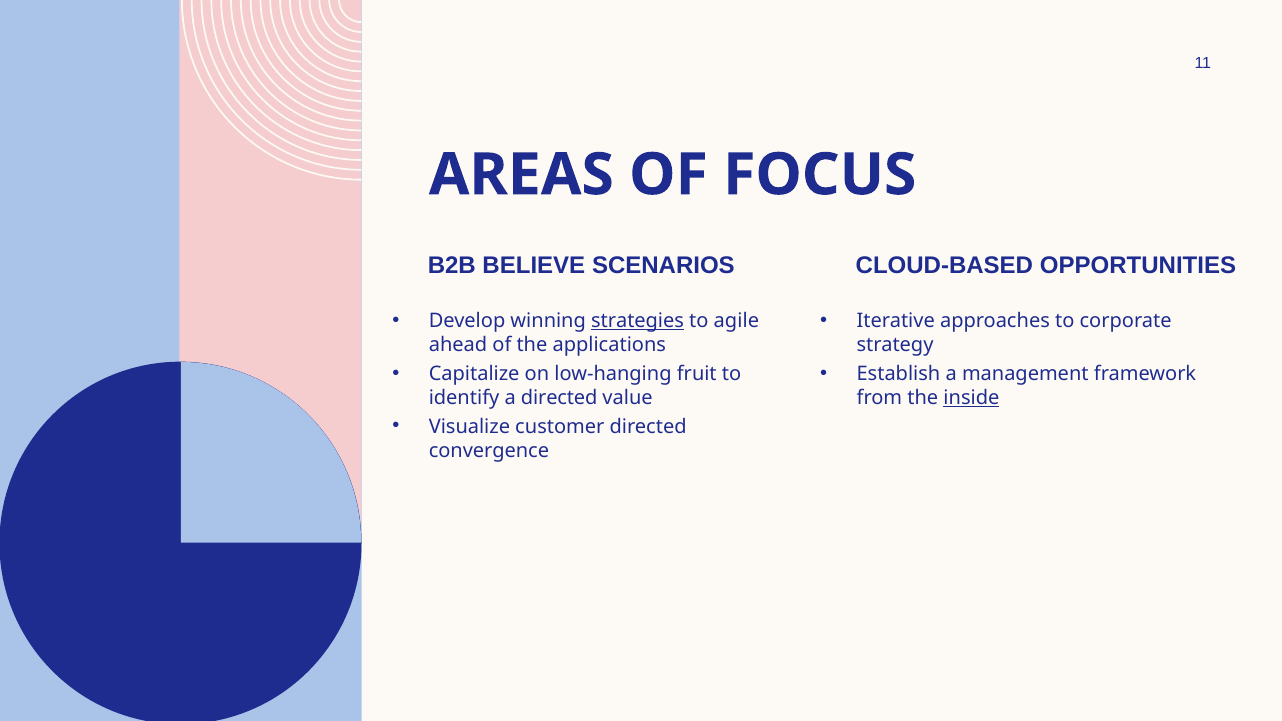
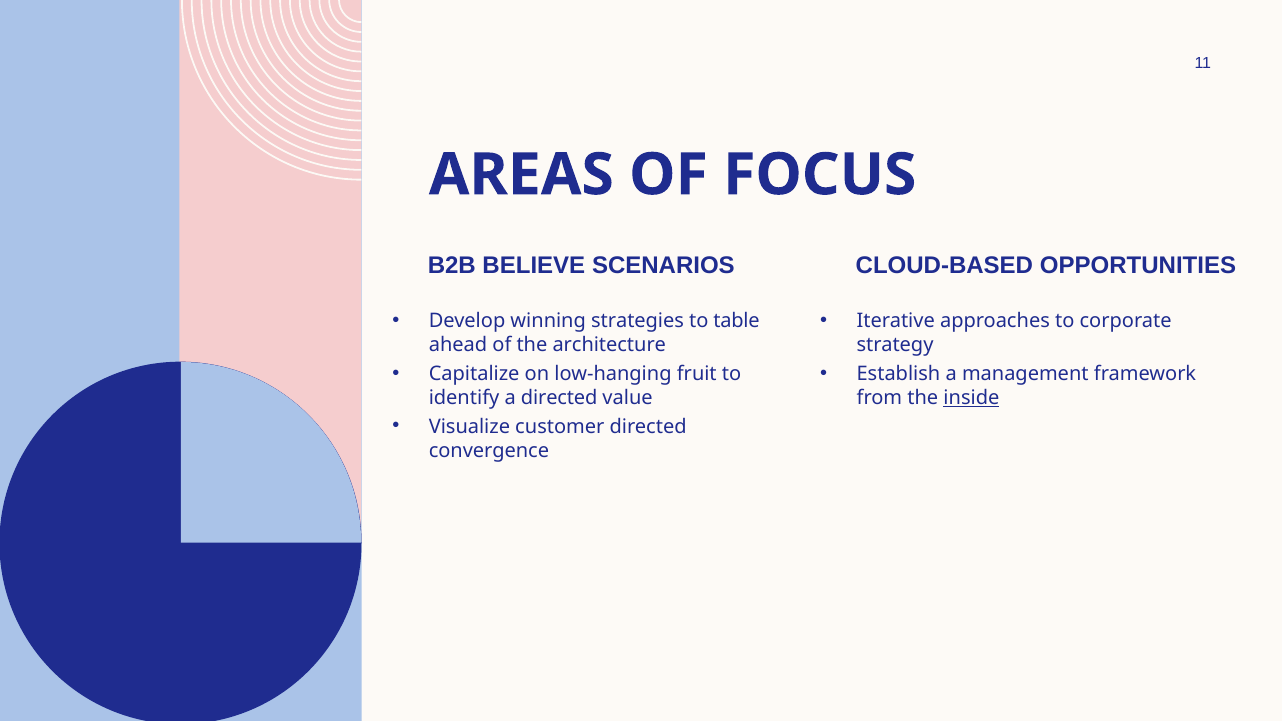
strategies underline: present -> none (638, 321)
agile: agile -> table (737, 321)
applications: applications -> architecture (609, 345)
